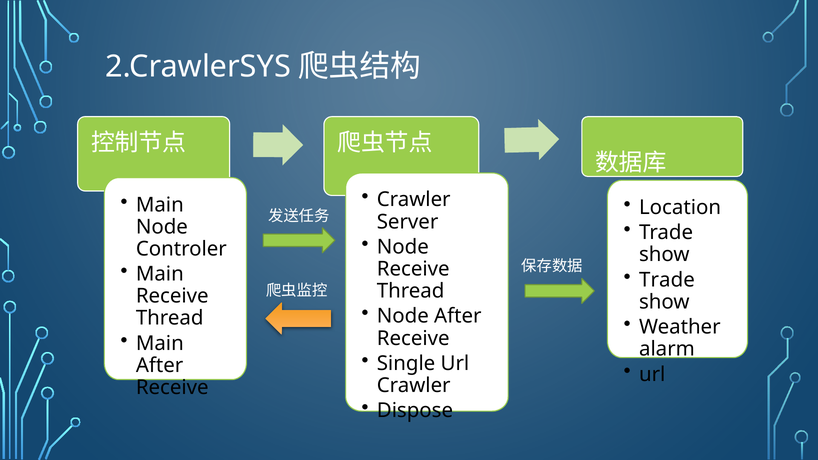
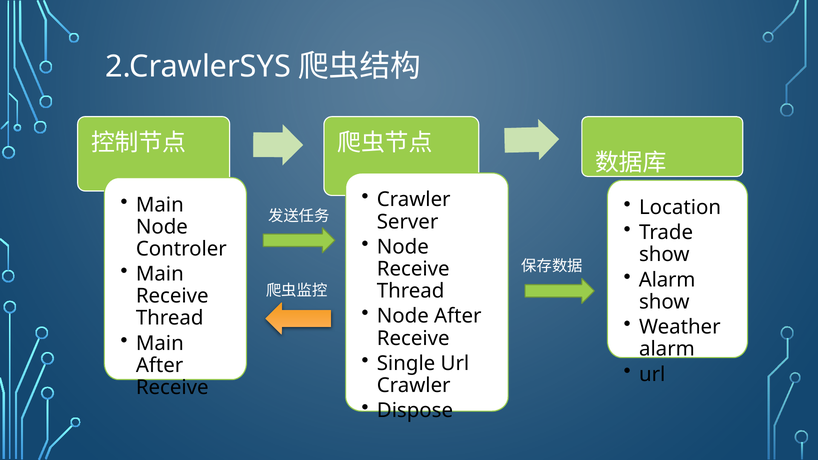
Trade: Trade -> Alarm (667, 280)
